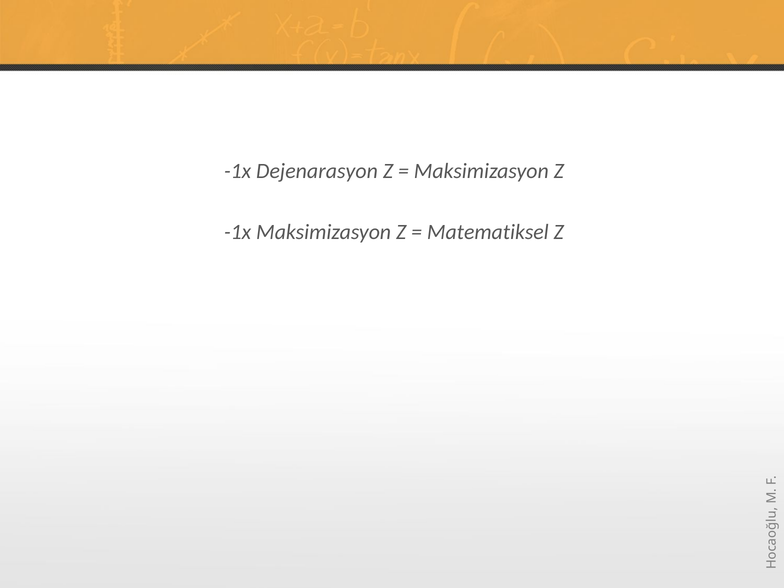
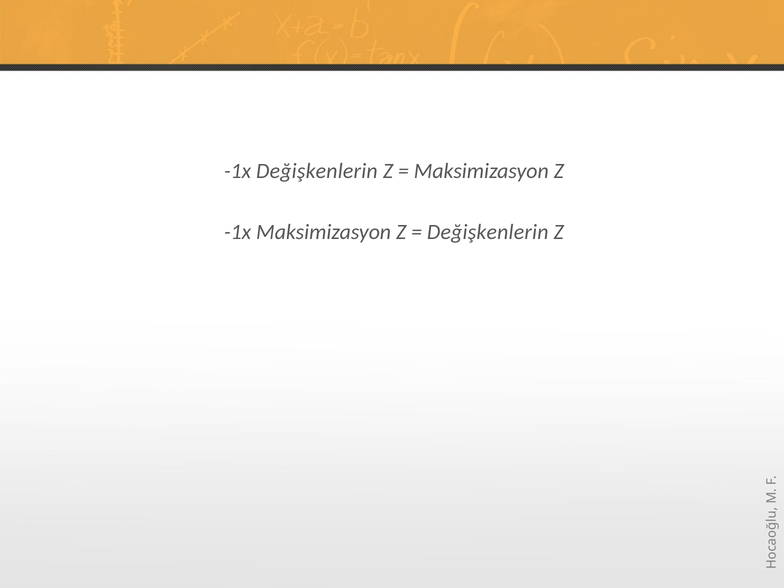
-1x Dejenarasyon: Dejenarasyon -> Değişkenlerin (317, 171)
Matematiksel: Matematiksel -> Değişkenlerin (488, 232)
